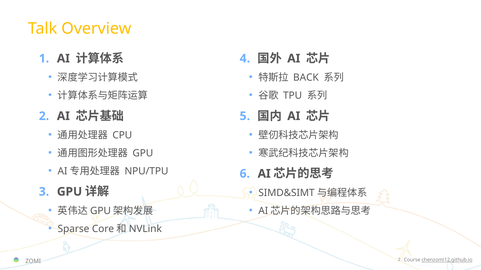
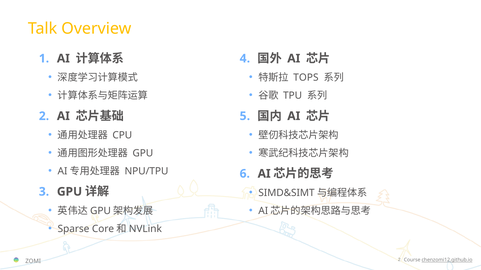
BACK: BACK -> TOPS (306, 78)
